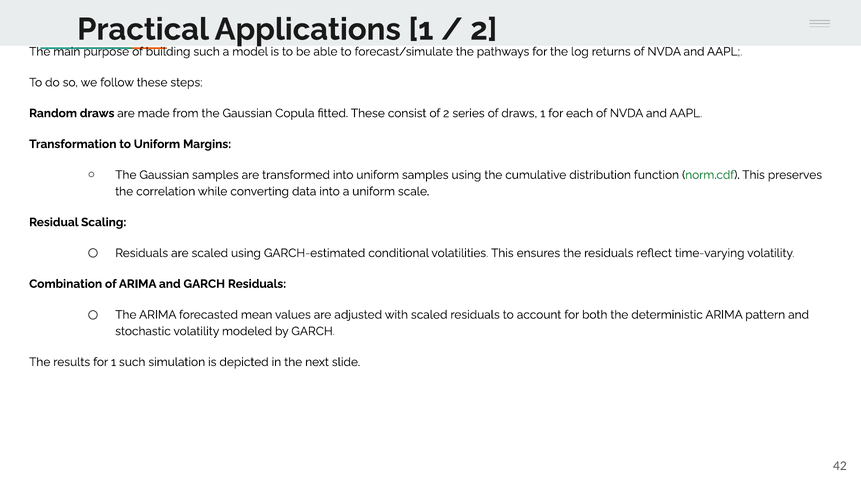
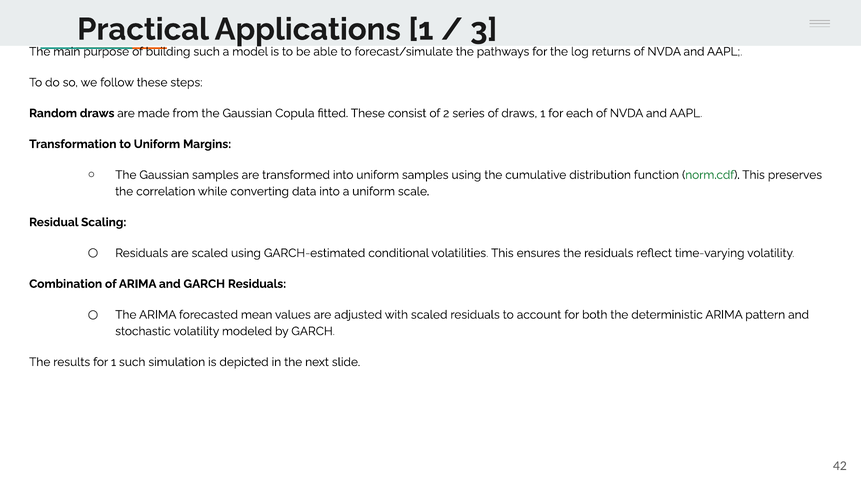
2: 2 -> 3 (484, 29)
